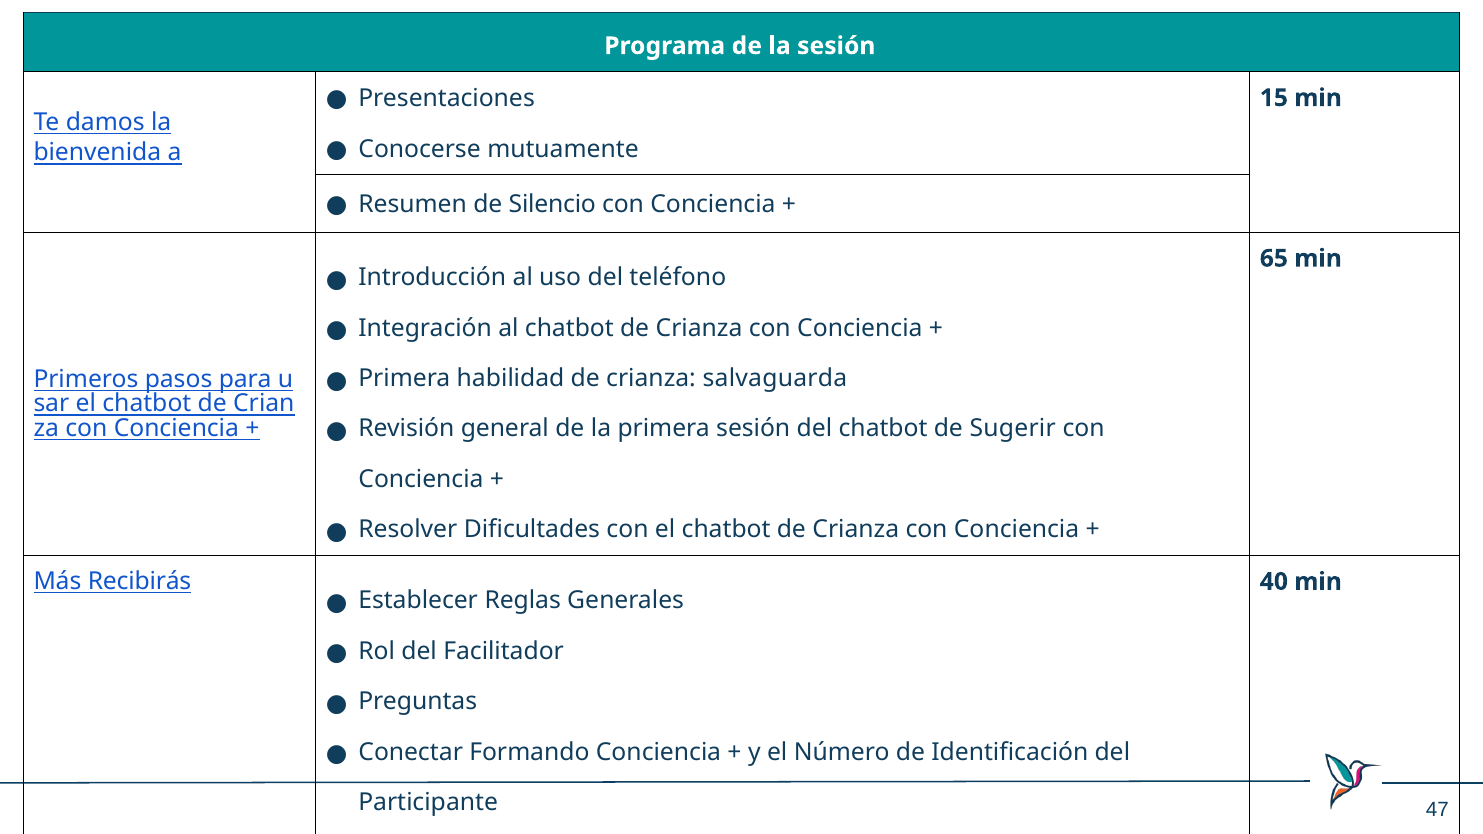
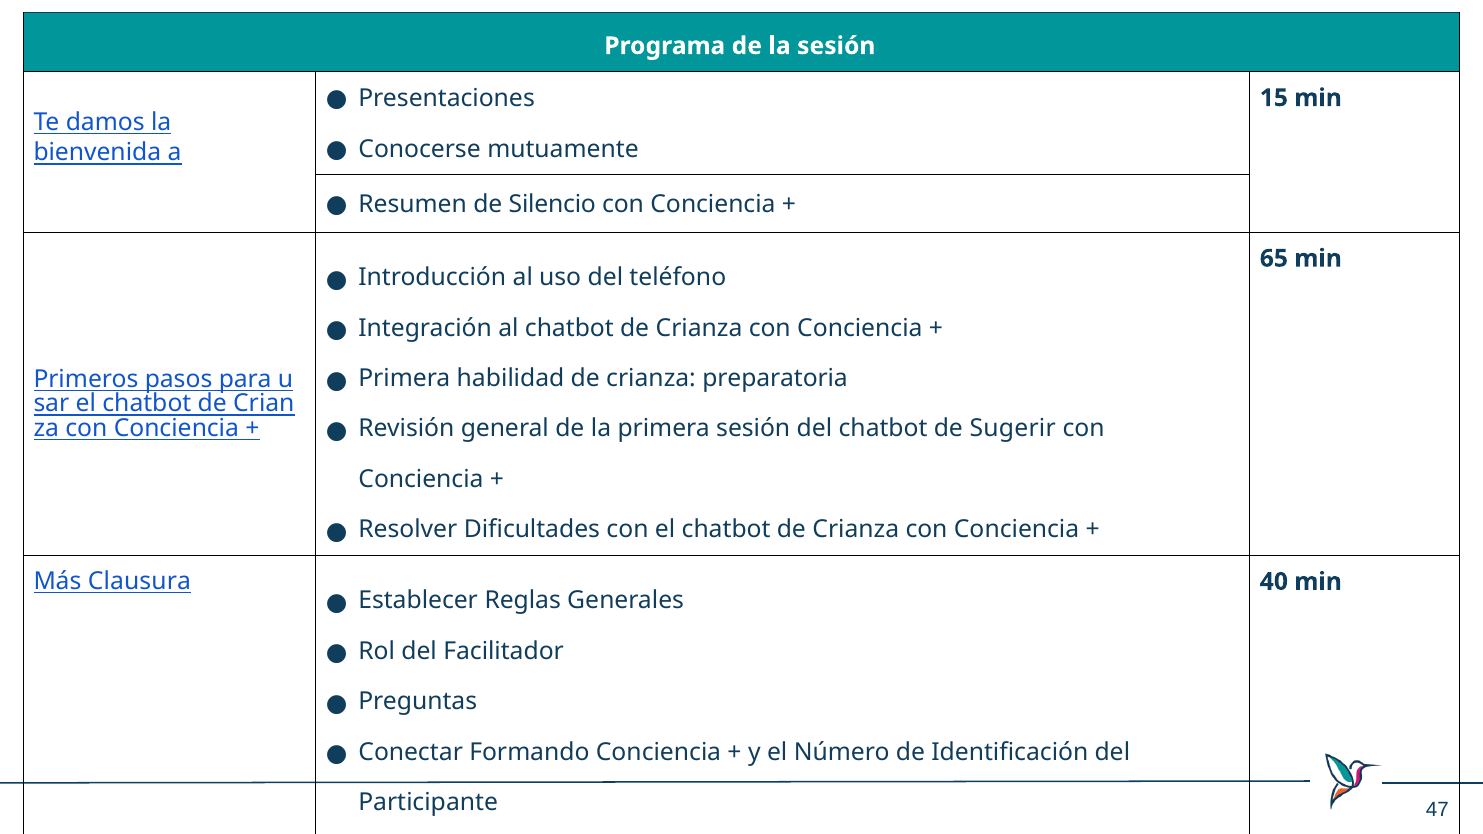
salvaguarda: salvaguarda -> preparatoria (775, 378)
Recibirás: Recibirás -> Clausura (139, 582)
